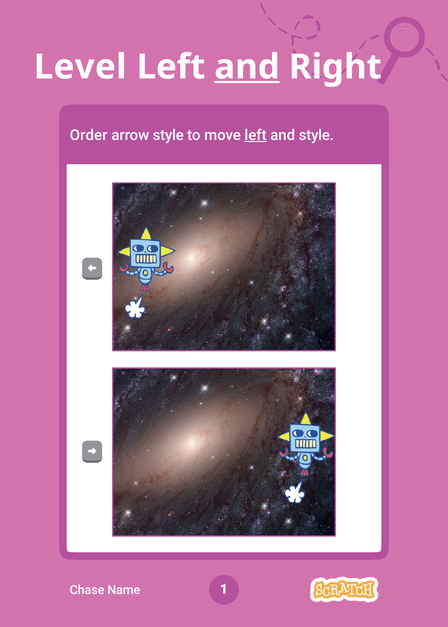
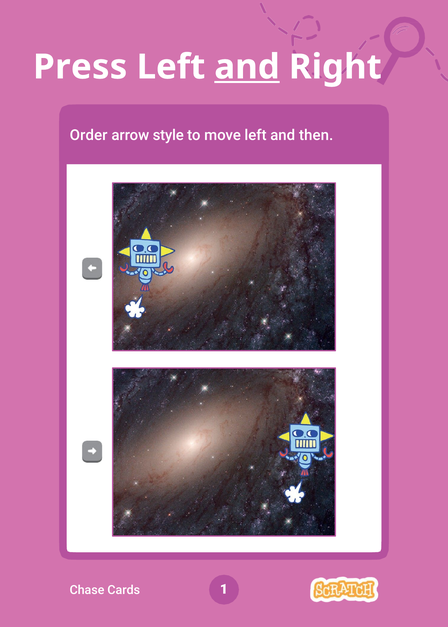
Level: Level -> Press (80, 67)
left underline: present -> none (256, 135)
and style: style -> then (316, 135)
Name: Name -> Cards (124, 590)
